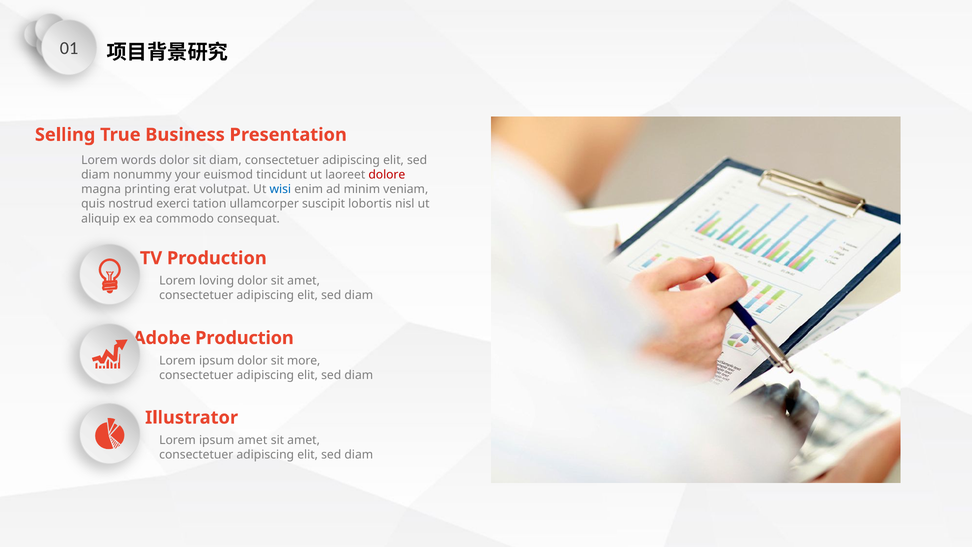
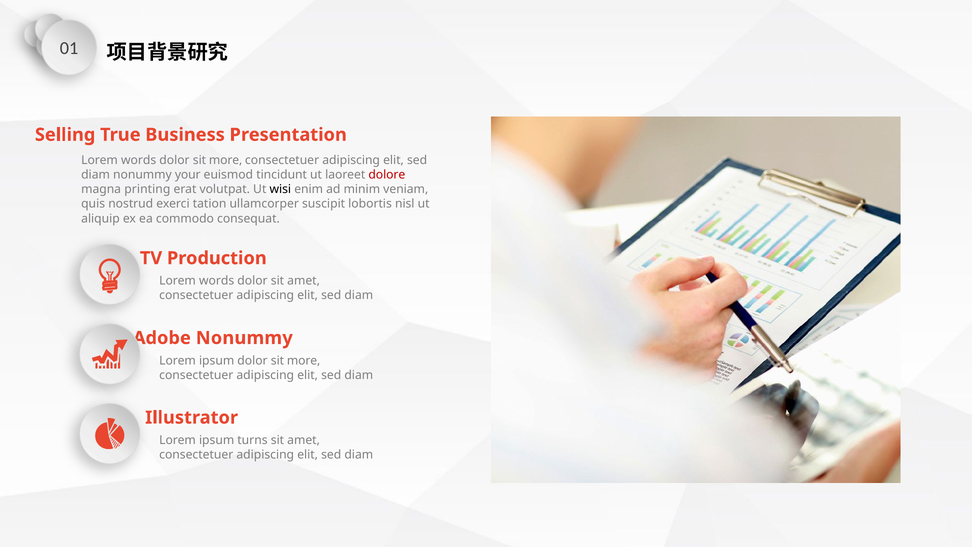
diam: diam -> more (226, 160)
wisi colour: blue -> black (280, 189)
loving: loving -> words (217, 281)
Production: Production -> Nonummy (244, 338)
ipsum amet: amet -> turns (252, 440)
